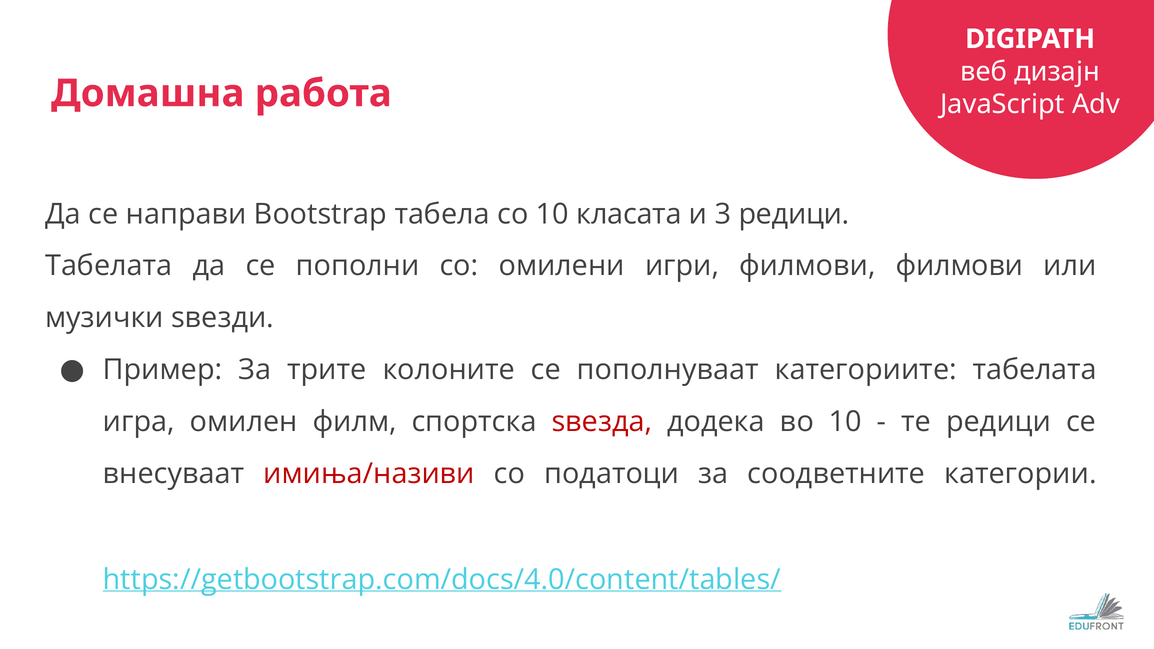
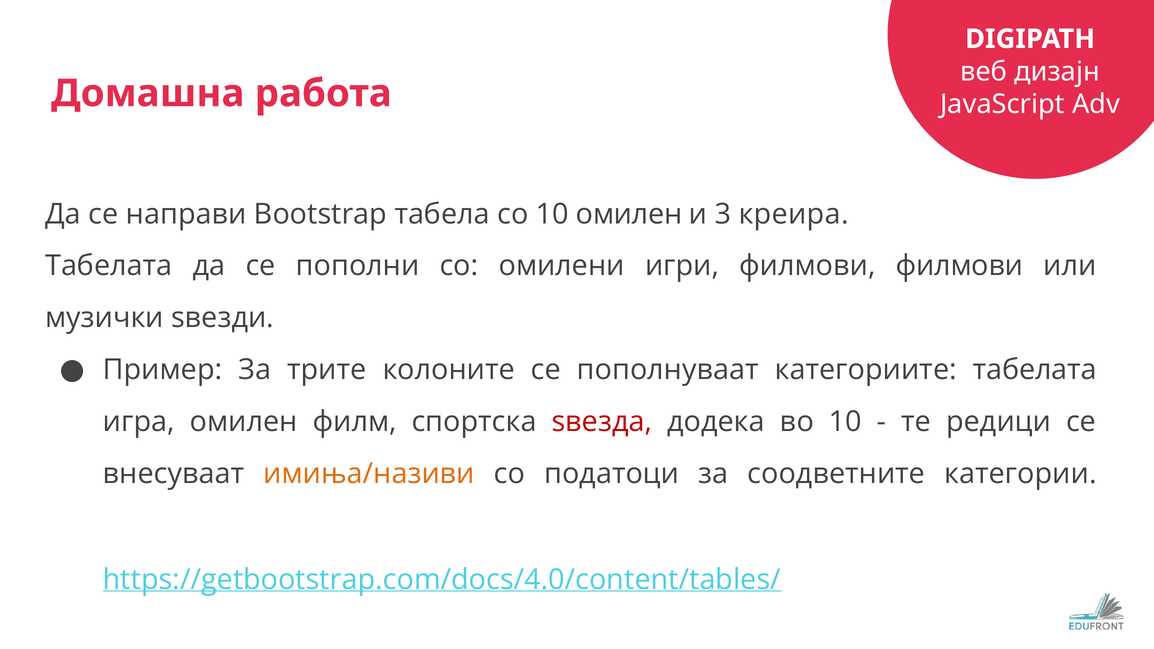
10 класата: класата -> омилен (629, 214)
3 редици: редици -> креира (794, 214)
имиња/називи colour: red -> orange (369, 474)
